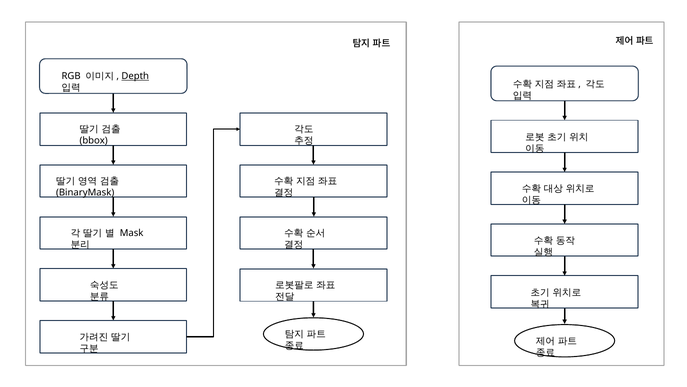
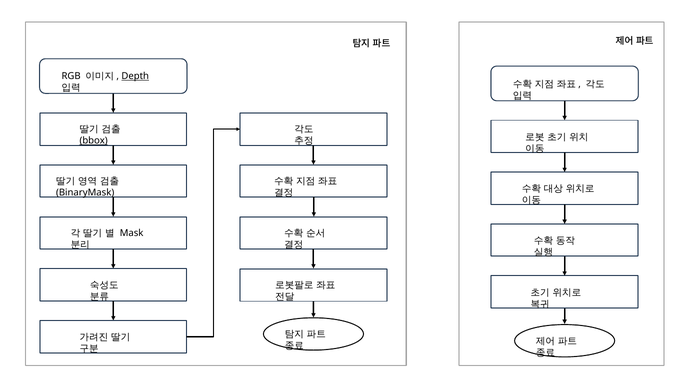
bbox underline: none -> present (94, 141)
